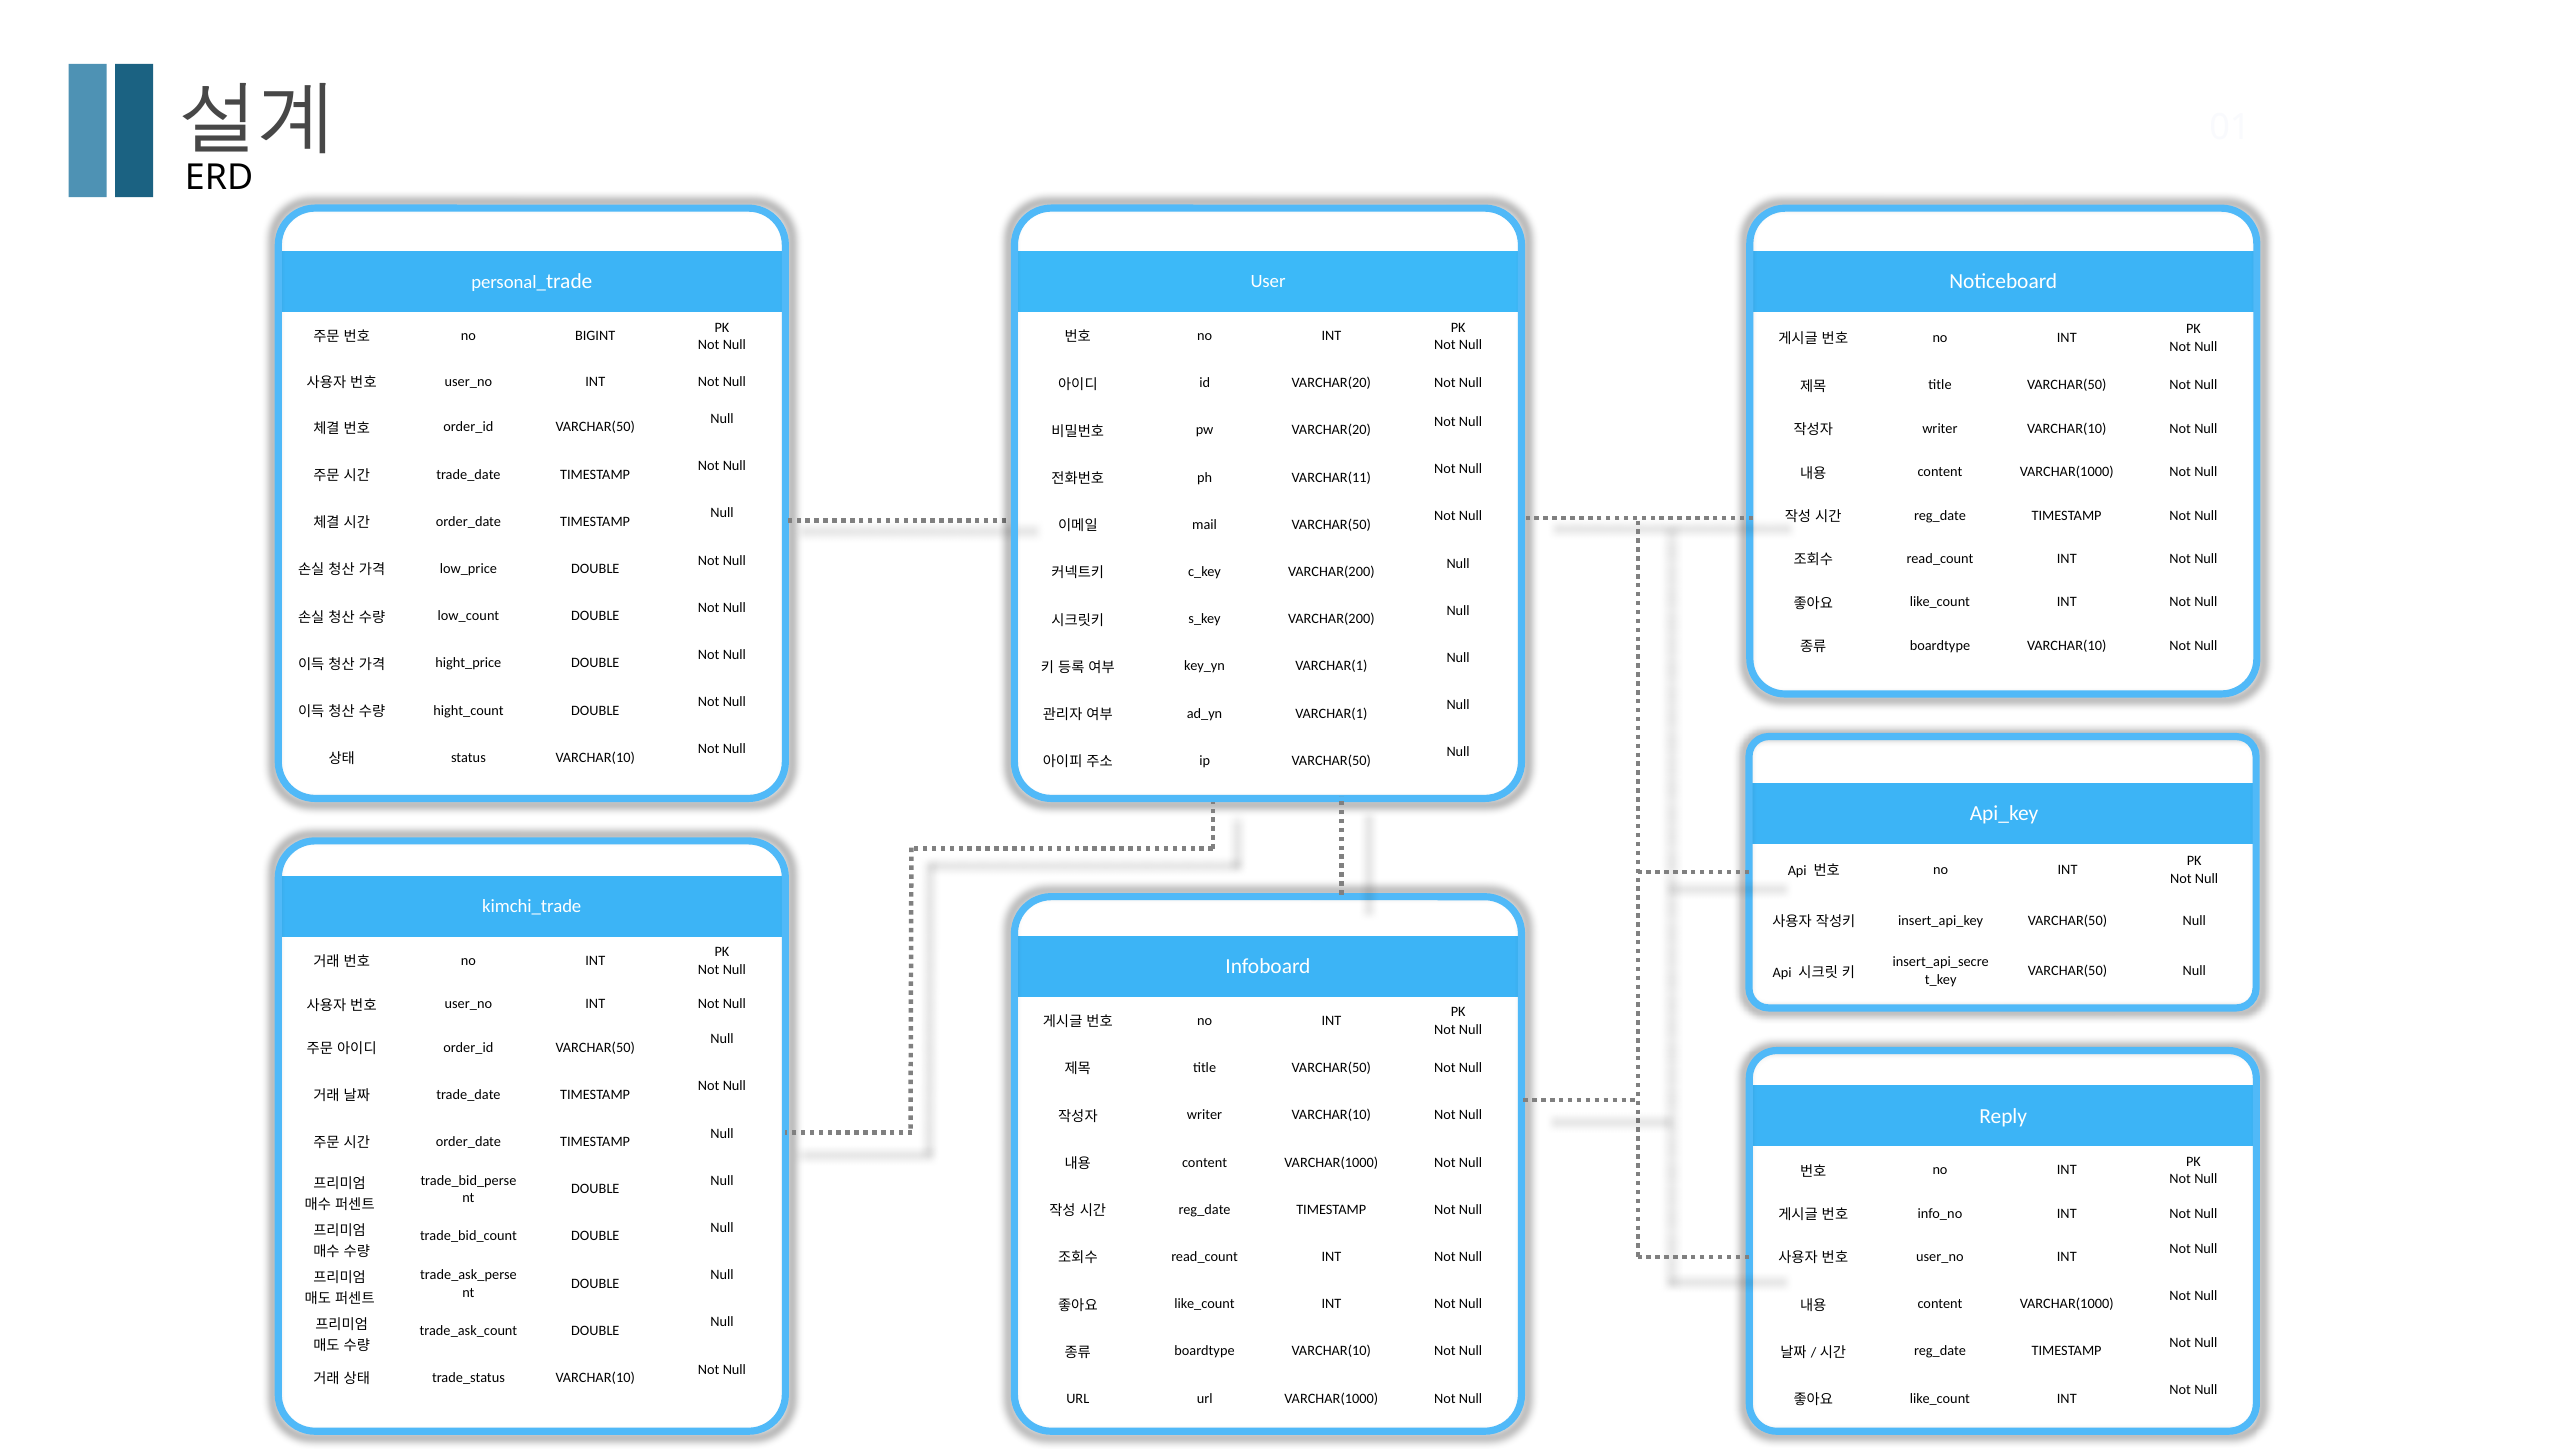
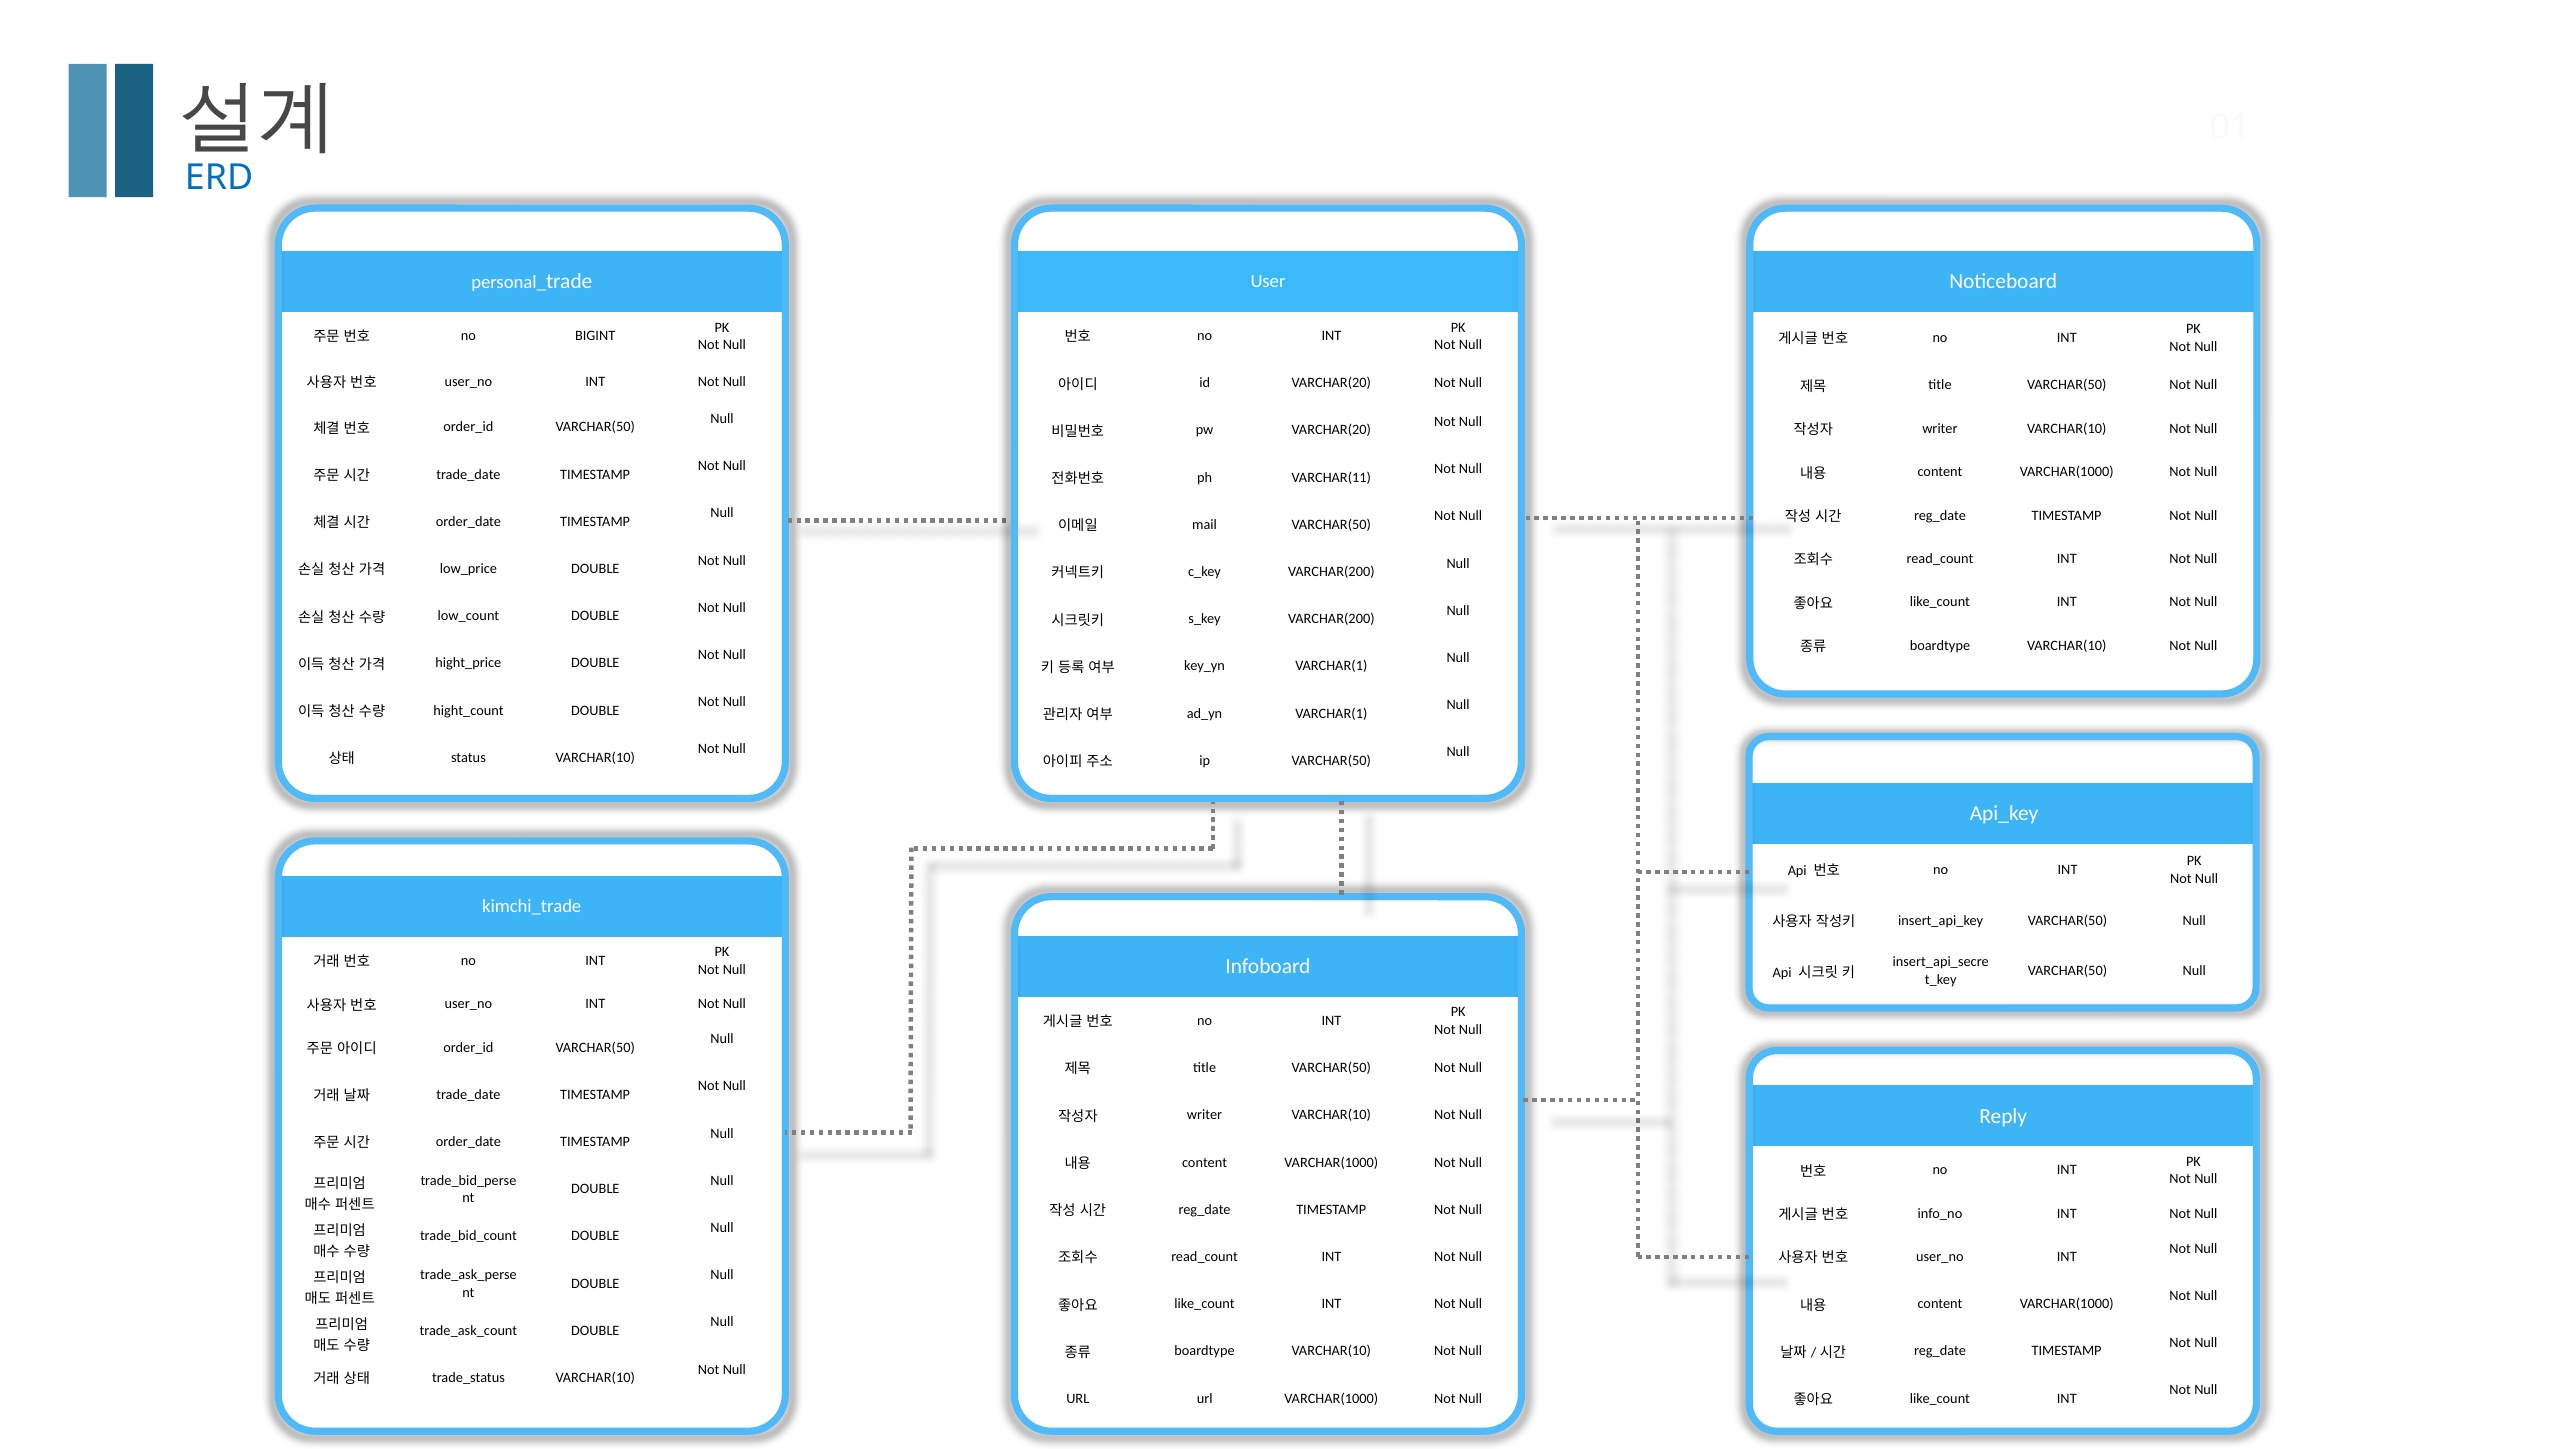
ERD colour: black -> blue (219, 178)
